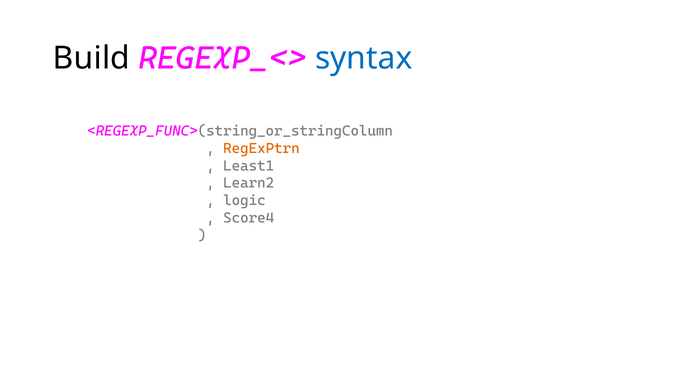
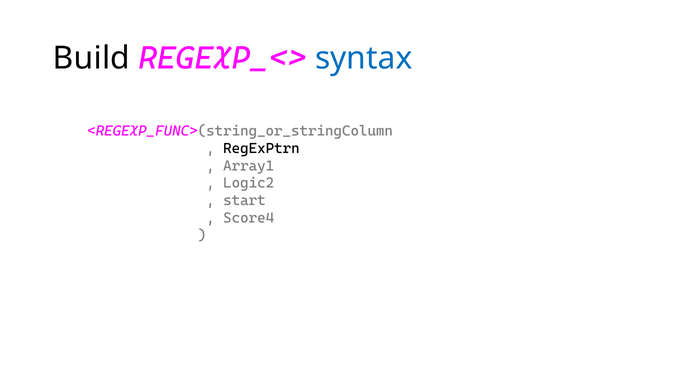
RegExPtrn colour: orange -> black (261, 148)
Least1: Least1 -> Array1 (249, 166)
Learn2: Learn2 -> Logic2 (249, 183)
logic: logic -> start (244, 200)
